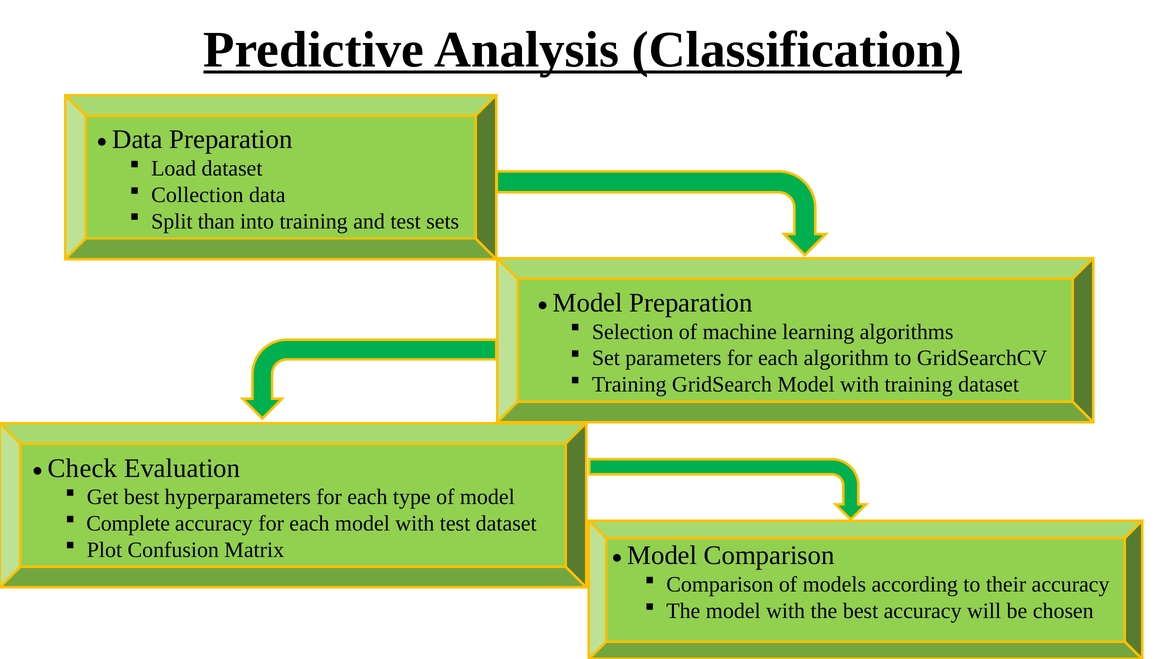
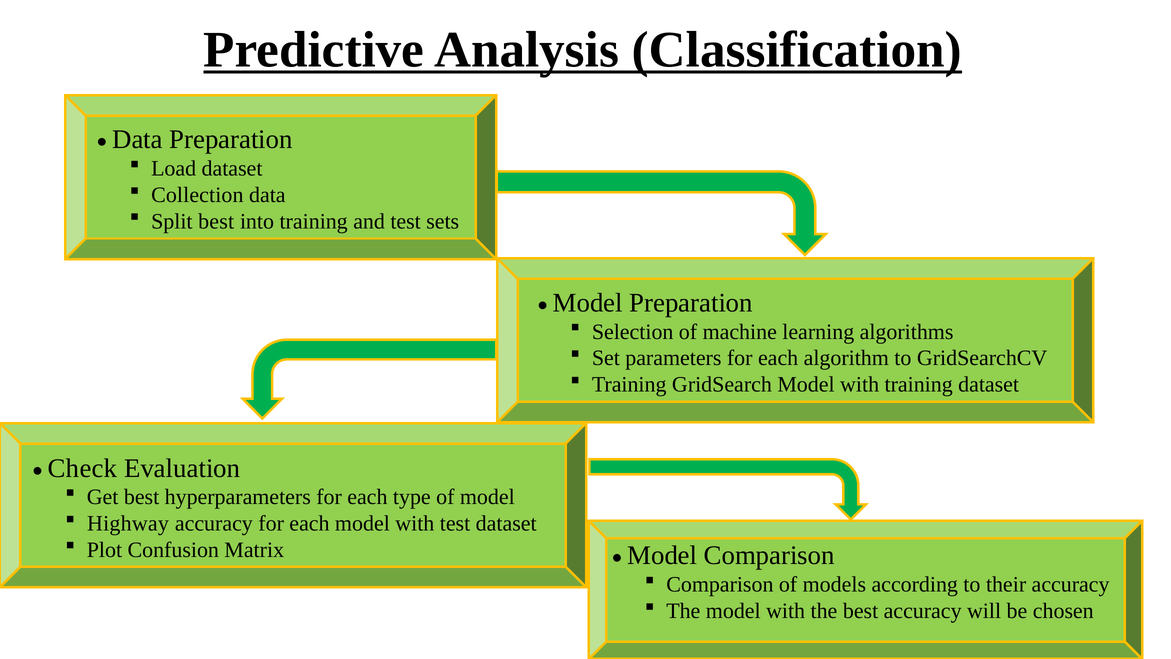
Split than: than -> best (216, 221)
Complete: Complete -> Highway (128, 523)
